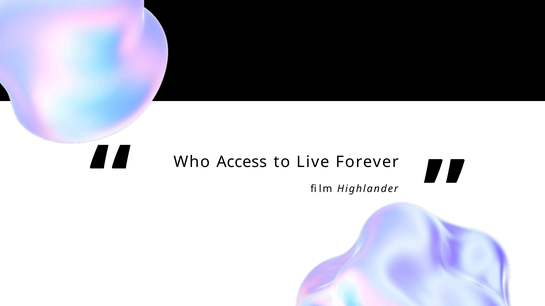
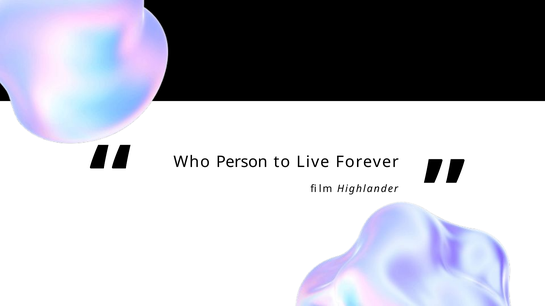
Access: Access -> Person (242, 162)
